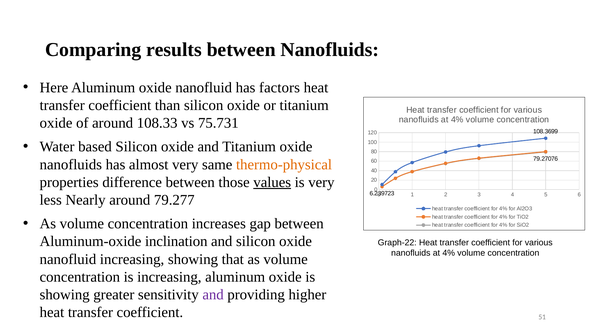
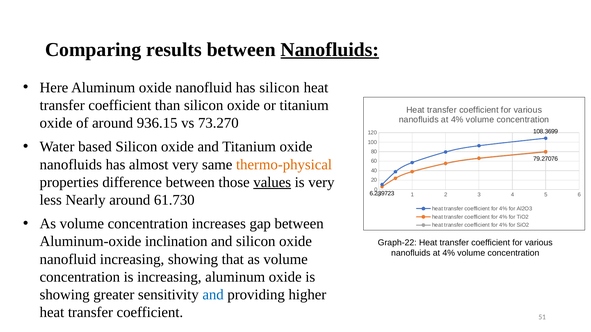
Nanofluids underline: none -> present (330, 50)
has factors: factors -> silicon (279, 88)
108.33: 108.33 -> 936.15 (157, 123)
75.731: 75.731 -> 73.270 (218, 123)
79.277: 79.277 -> 61.730 (174, 200)
and colour: purple -> blue (213, 295)
